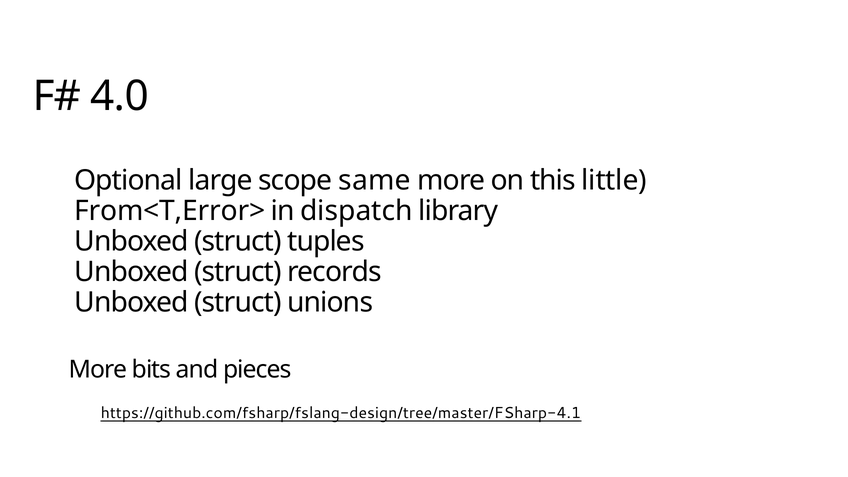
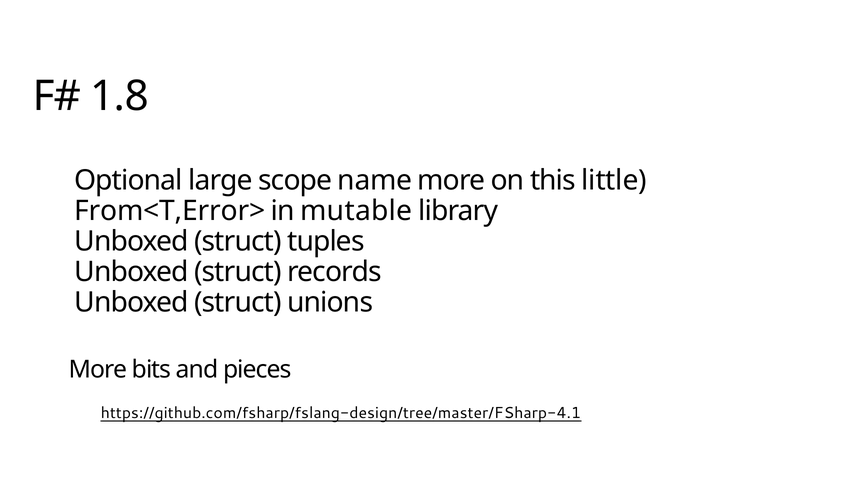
4.0: 4.0 -> 1.8 (120, 96)
same: same -> name (375, 180)
dispatch: dispatch -> mutable (356, 211)
